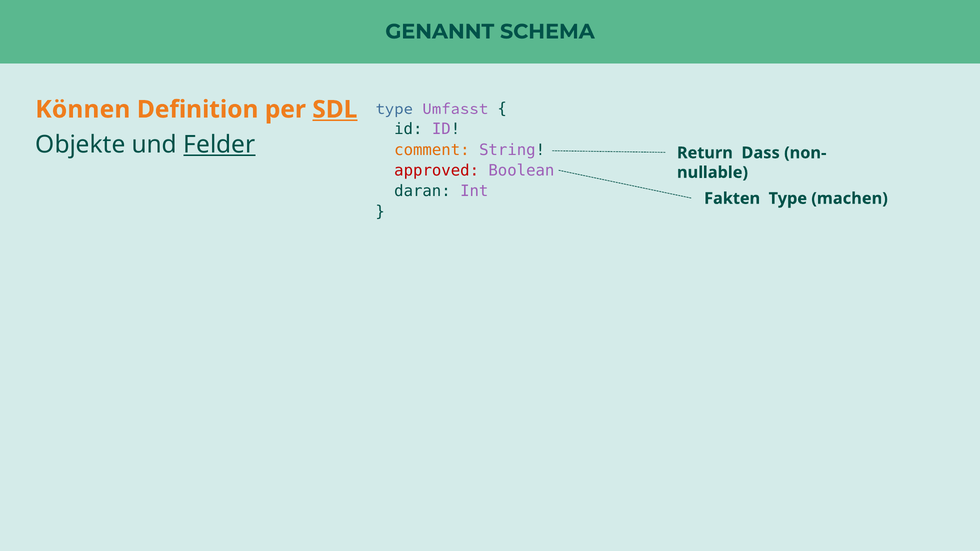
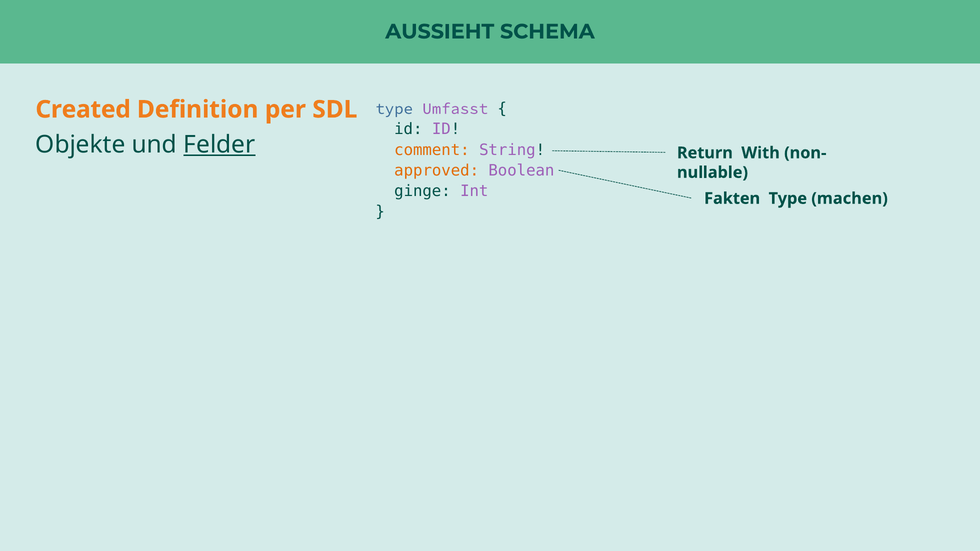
GENANNT: GENANNT -> AUSSIEHT (440, 32)
Können: Können -> Created (83, 110)
SDL underline: present -> none (335, 110)
Dass: Dass -> With (761, 153)
approved colour: red -> orange (437, 171)
daran: daran -> ginge (422, 191)
